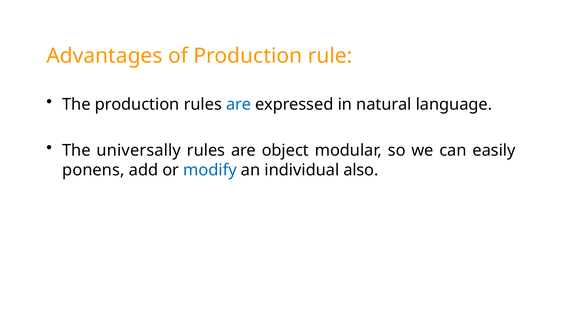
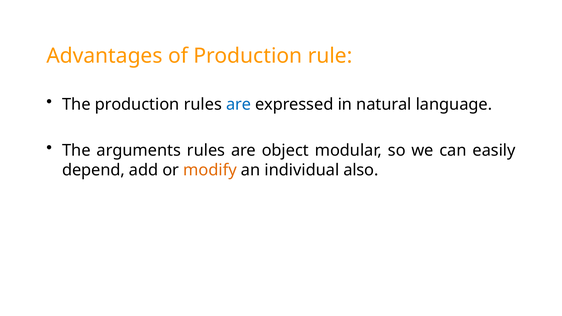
universally: universally -> arguments (139, 150)
ponens: ponens -> depend (93, 170)
modify colour: blue -> orange (210, 170)
